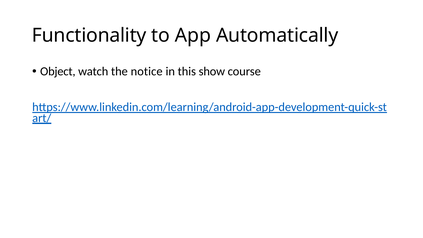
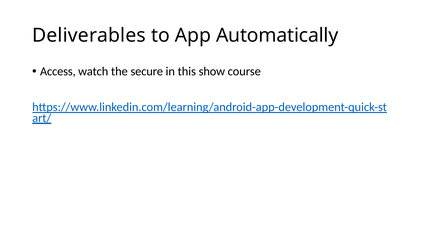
Functionality: Functionality -> Deliverables (89, 36)
Object: Object -> Access (58, 72)
notice: notice -> secure (147, 72)
